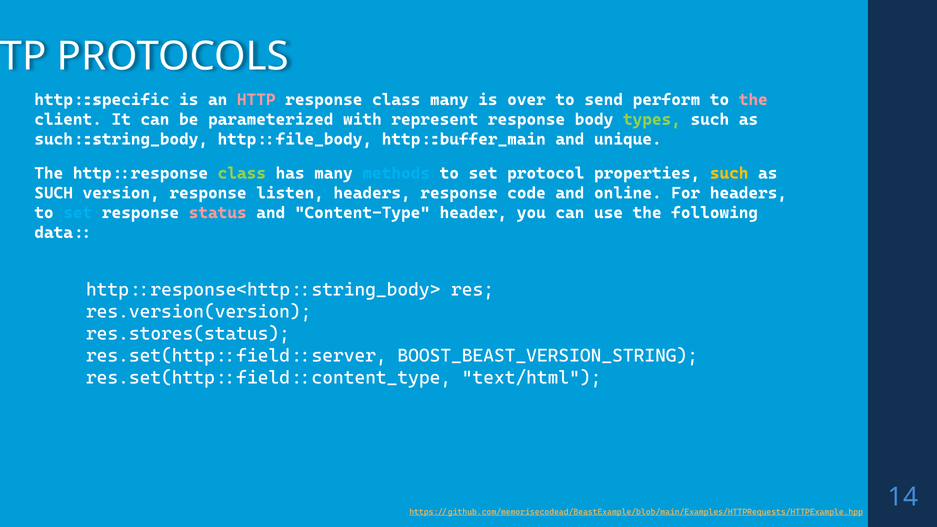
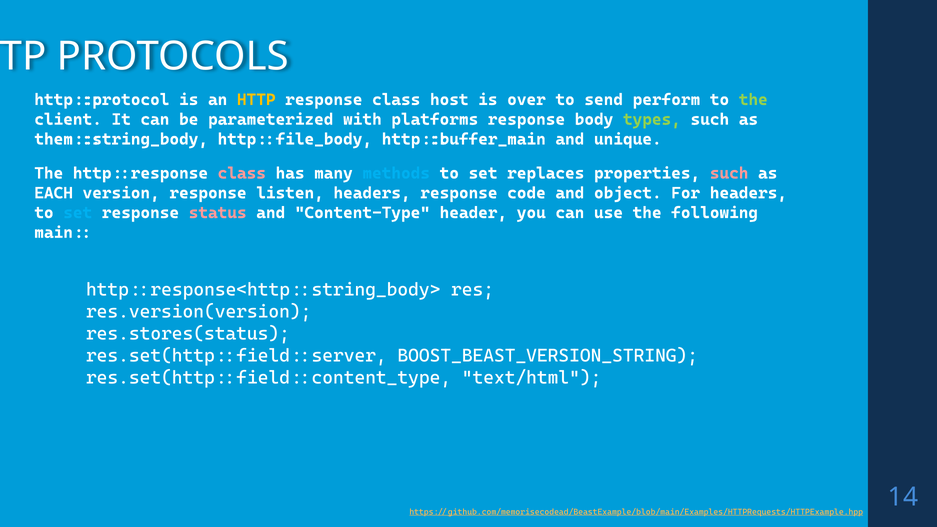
http::specific: http::specific -> http::protocol (102, 100)
HTTP colour: pink -> yellow (256, 100)
class many: many -> host (449, 100)
the colour: pink -> light green (753, 100)
represent: represent -> platforms (435, 119)
such::string_body: such::string_body -> them::string_body (121, 139)
class colour: light green -> pink (242, 173)
protocol: protocol -> replaces (546, 173)
such colour: yellow -> pink (729, 173)
SUCH: SUCH -> EACH (54, 193)
online: online -> object (628, 193)
data: data -> main (58, 232)
